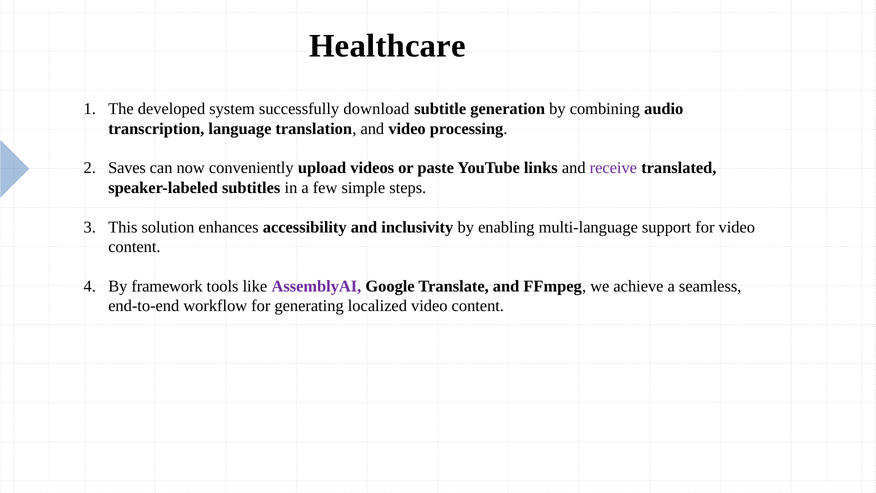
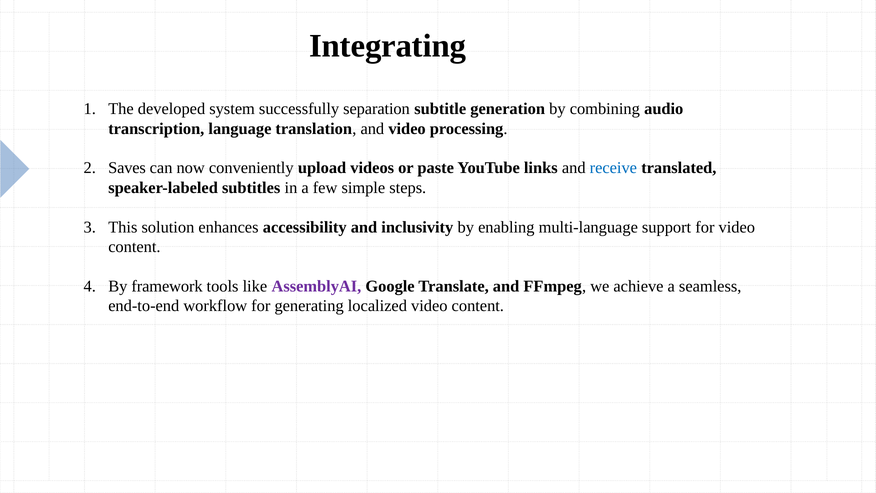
Healthcare: Healthcare -> Integrating (388, 46)
download: download -> separation (377, 109)
receive colour: purple -> blue (613, 168)
